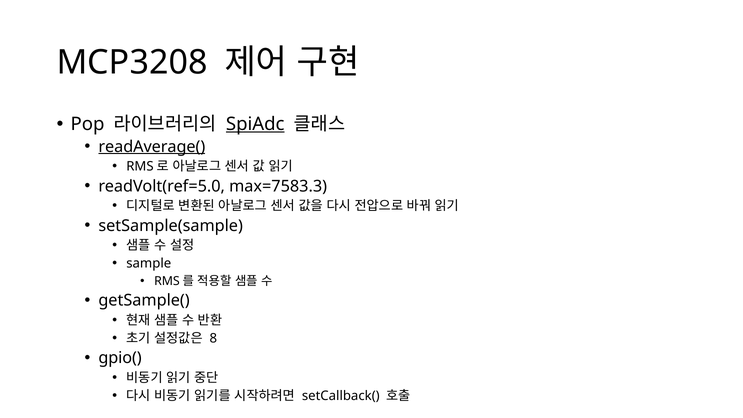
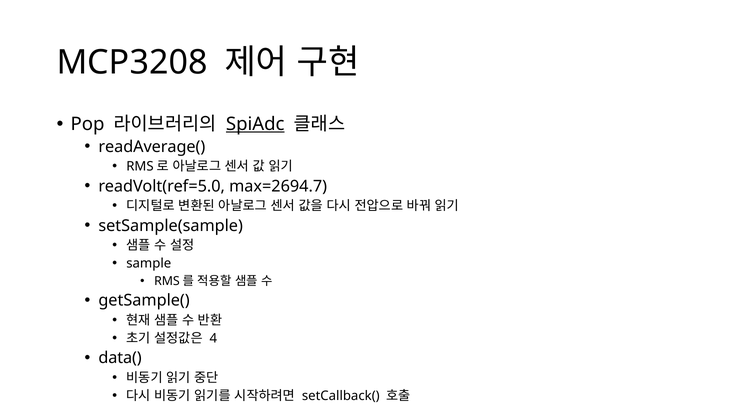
readAverage( underline: present -> none (152, 147)
max=7583.3: max=7583.3 -> max=2694.7 (278, 186)
8: 8 -> 4 (213, 338)
gpio(: gpio( -> data( (120, 358)
